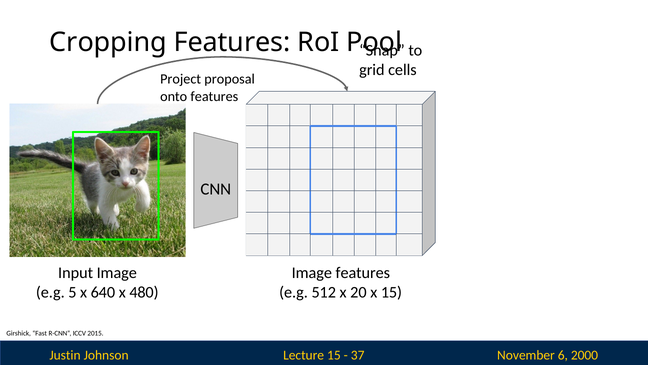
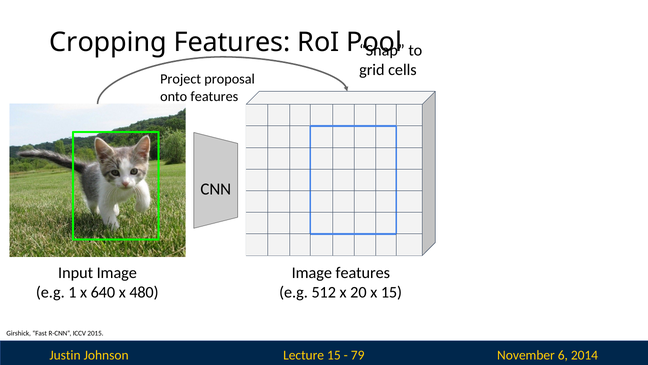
5: 5 -> 1 (72, 292)
37: 37 -> 79 (358, 355)
2000: 2000 -> 2014 (584, 355)
